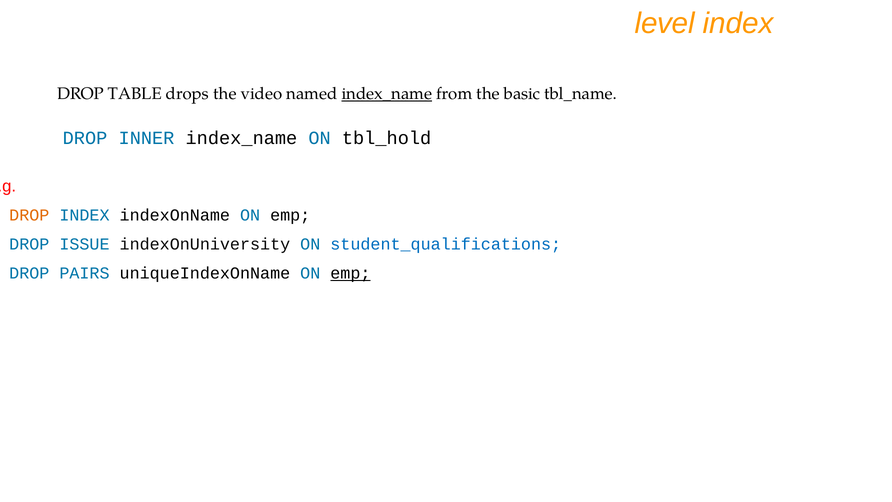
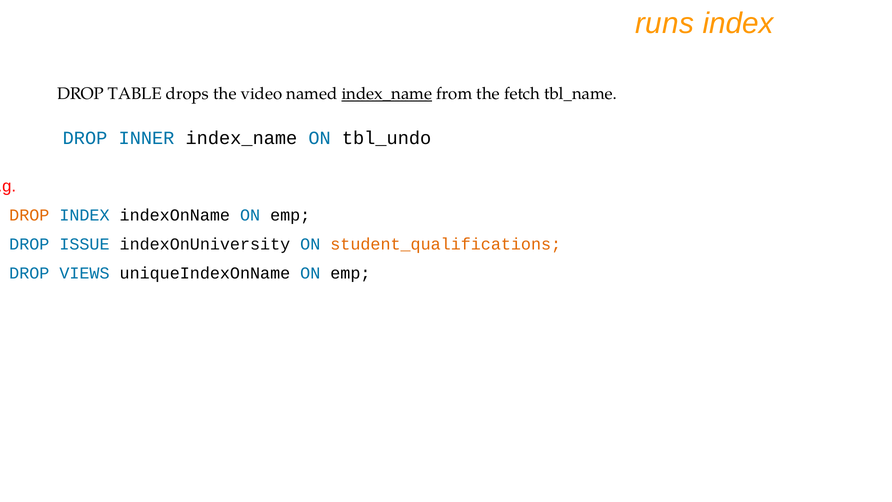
level: level -> runs (665, 23)
basic: basic -> fetch (522, 94)
tbl_hold: tbl_hold -> tbl_undo (387, 138)
student_qualifications colour: blue -> orange (446, 244)
PAIRS: PAIRS -> VIEWS (84, 273)
emp underline: present -> none (350, 273)
